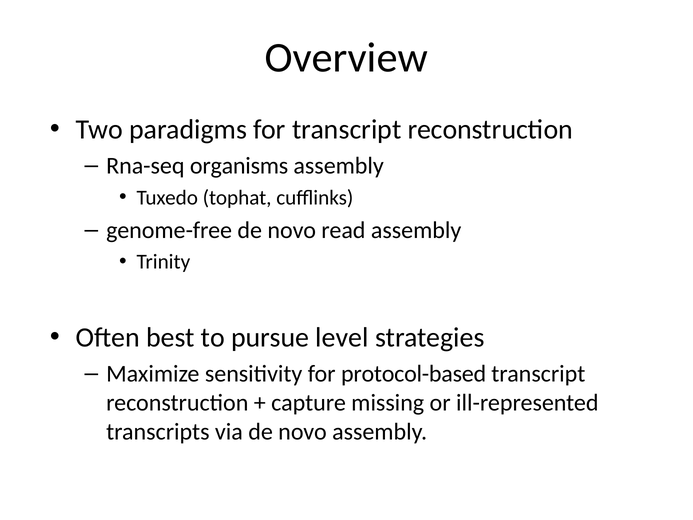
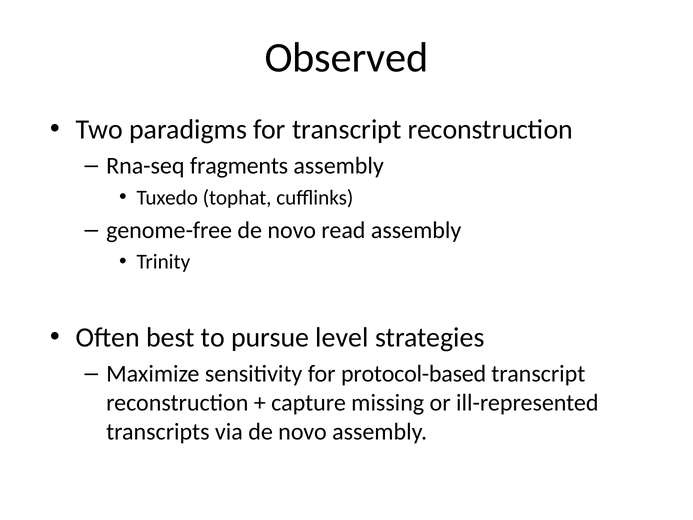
Overview: Overview -> Observed (346, 58)
organisms: organisms -> fragments (239, 166)
